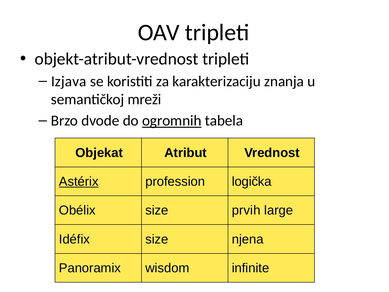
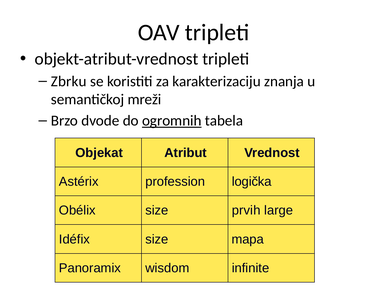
Izjava: Izjava -> Zbrku (69, 81)
Astérix underline: present -> none (79, 181)
njena: njena -> mapa (248, 239)
